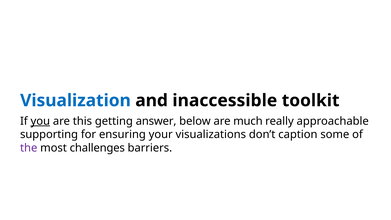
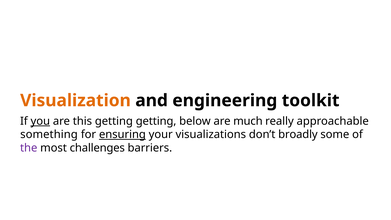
Visualization colour: blue -> orange (75, 100)
inaccessible: inaccessible -> engineering (225, 100)
getting answer: answer -> getting (156, 121)
supporting: supporting -> something (49, 135)
ensuring underline: none -> present (122, 135)
caption: caption -> broadly (298, 135)
